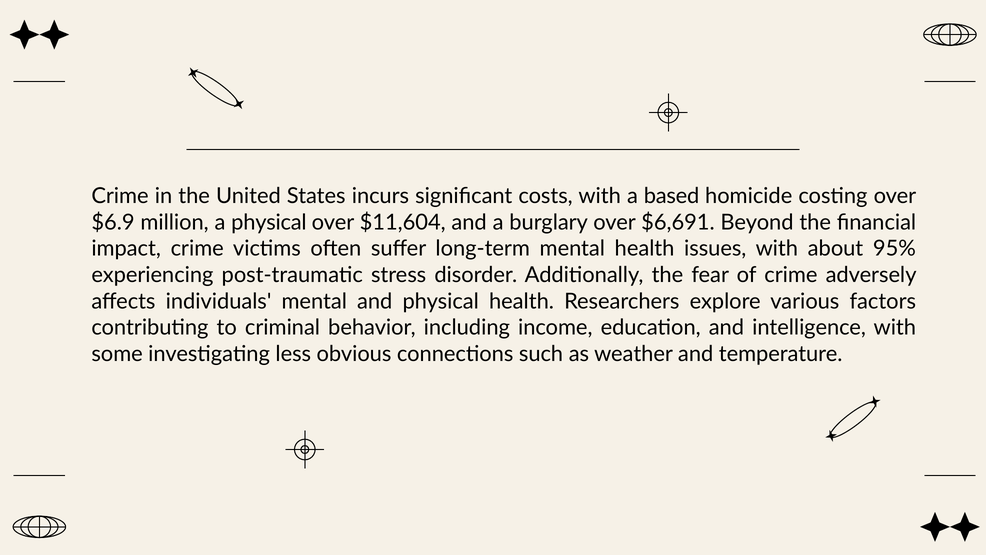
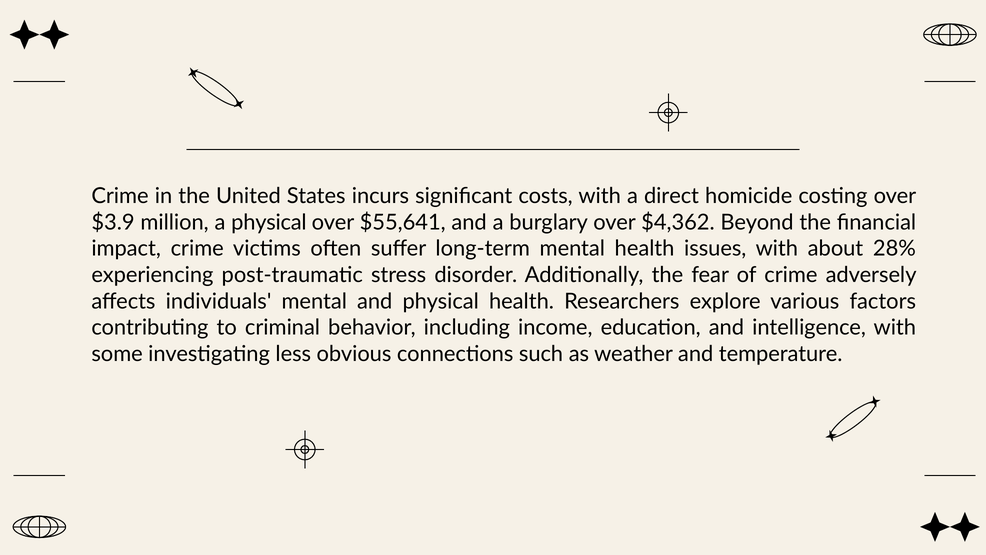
based: based -> direct (671, 196)
$6.9: $6.9 -> $3.9 (113, 222)
$11,604: $11,604 -> $55,641 (403, 222)
$6,691: $6,691 -> $4,362 (678, 222)
95%: 95% -> 28% (894, 249)
